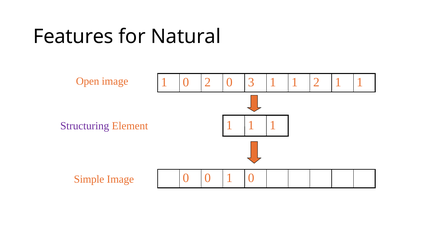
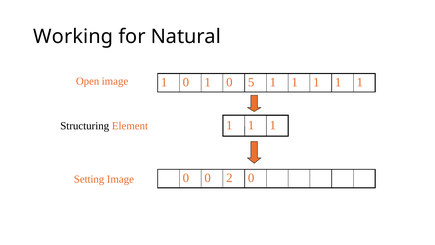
Features: Features -> Working (73, 37)
0 2: 2 -> 1 (208, 82)
3: 3 -> 5 (251, 82)
2: 2 -> 1 (316, 82)
Structuring colour: purple -> black (85, 126)
0 1: 1 -> 2 (229, 178)
Simple: Simple -> Setting (89, 179)
